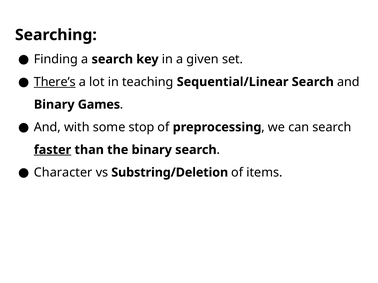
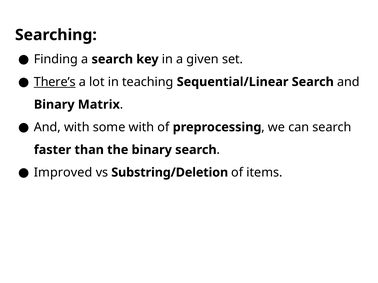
Games: Games -> Matrix (99, 105)
some stop: stop -> with (141, 127)
faster underline: present -> none (53, 150)
Character: Character -> Improved (63, 173)
